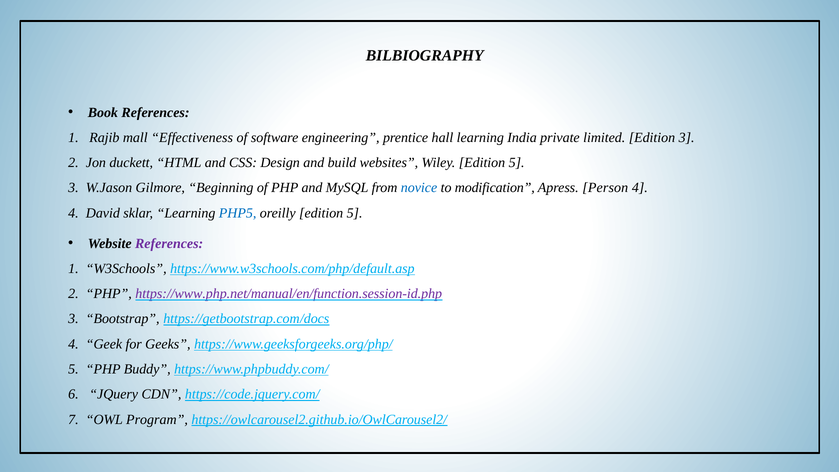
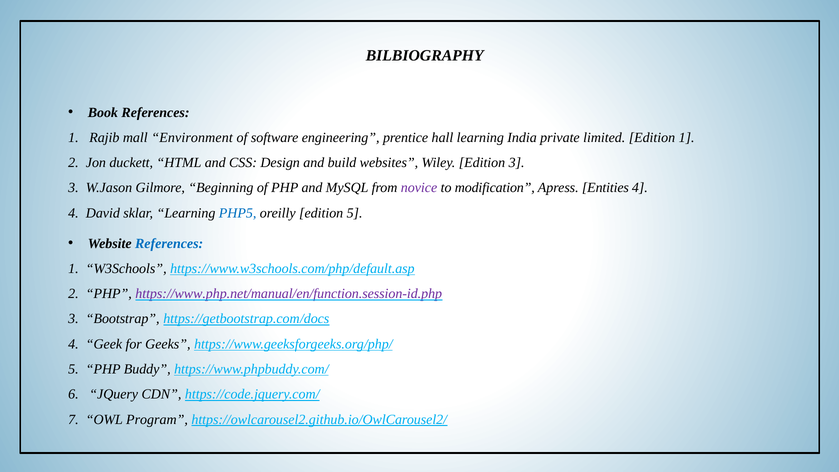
Effectiveness: Effectiveness -> Environment (192, 138)
Edition 3: 3 -> 1 (687, 138)
Wiley Edition 5: 5 -> 3 (517, 163)
novice colour: blue -> purple (419, 188)
Person: Person -> Entities (605, 188)
References colour: purple -> blue (169, 243)
